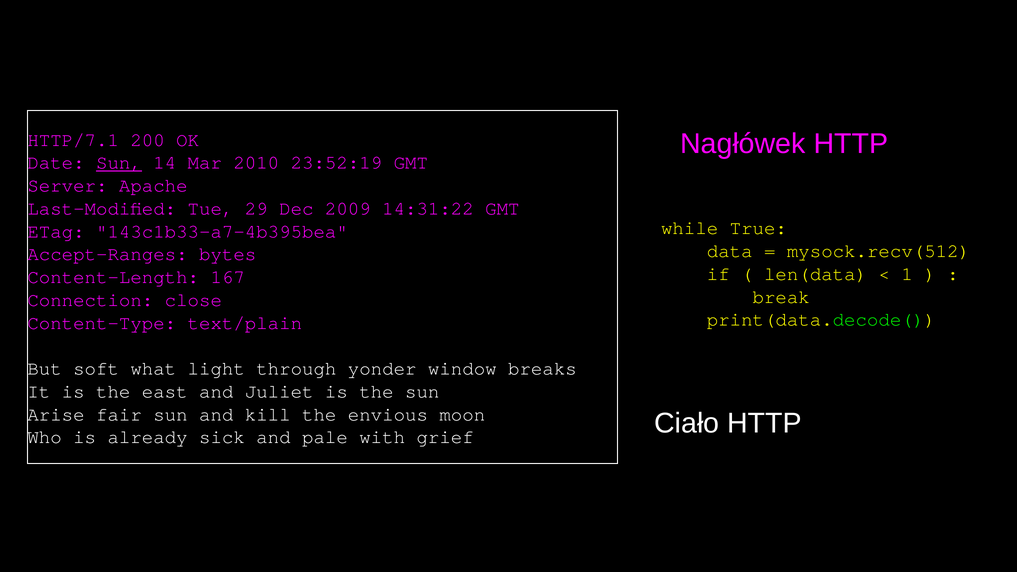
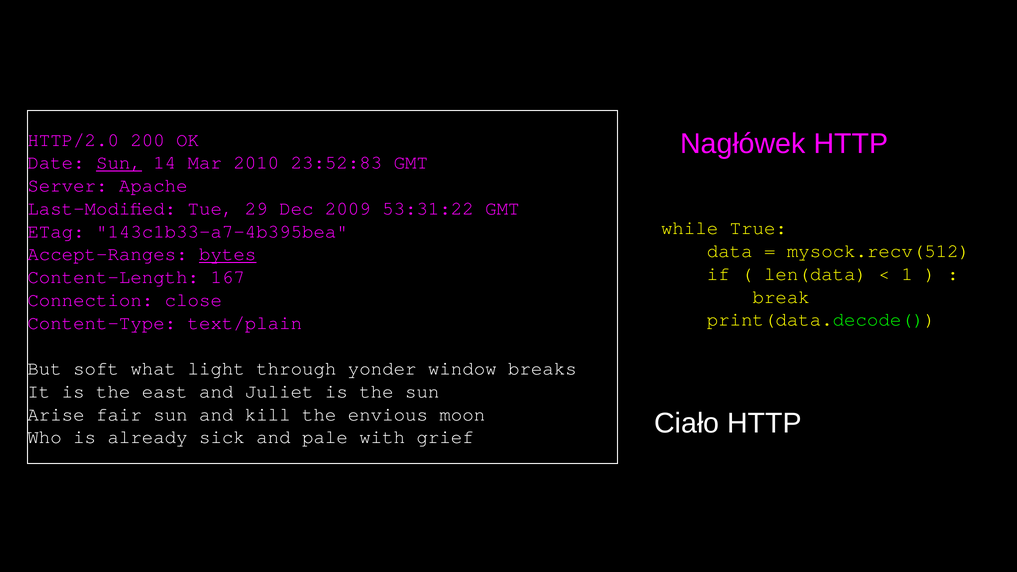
HTTP/7.1: HTTP/7.1 -> HTTP/2.0 (73, 140)
23:52:19: 23:52:19 -> 23:52:83 (336, 163)
14:31:22: 14:31:22 -> 53:31:22 (428, 208)
bytes underline: none -> present (228, 254)
